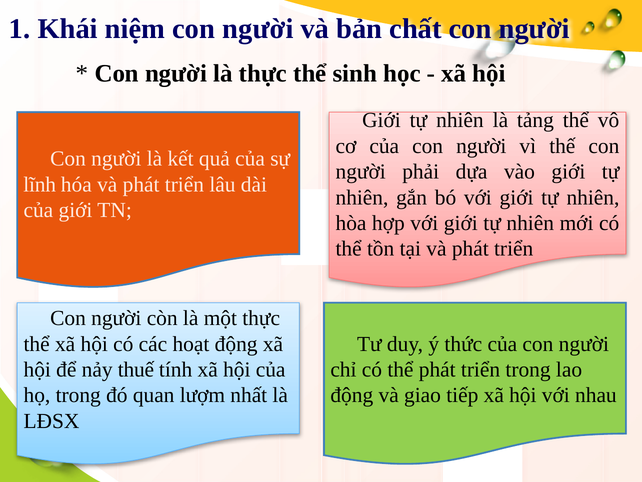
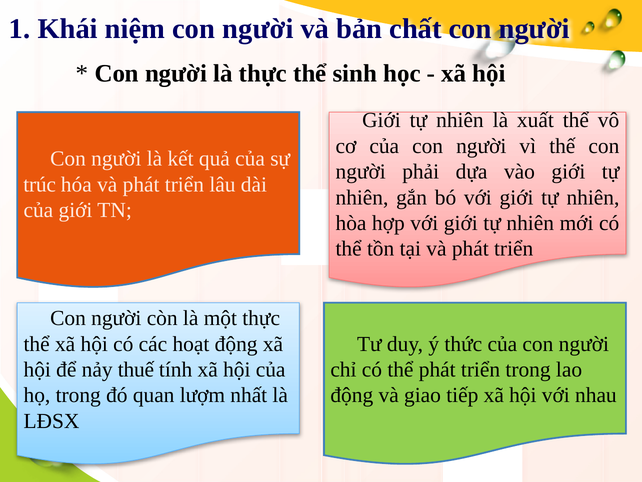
tảng: tảng -> xuất (535, 120)
lĩnh: lĩnh -> trúc (40, 184)
